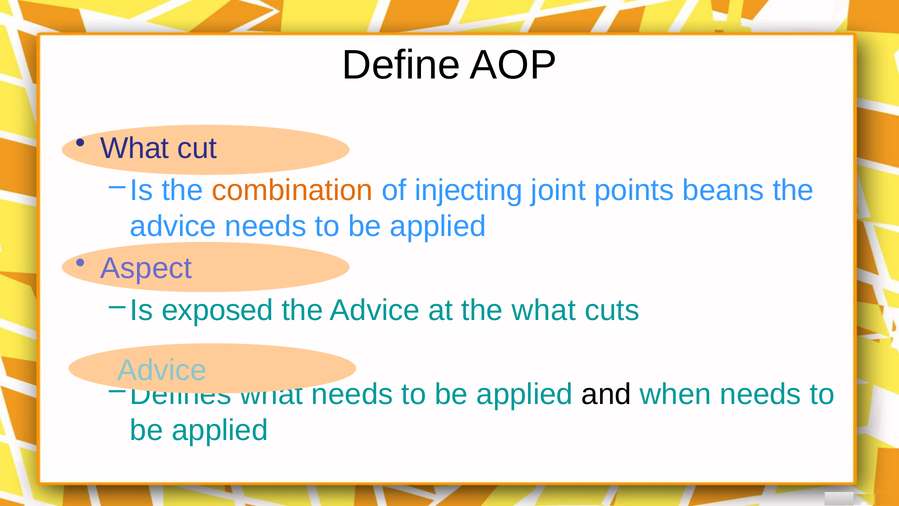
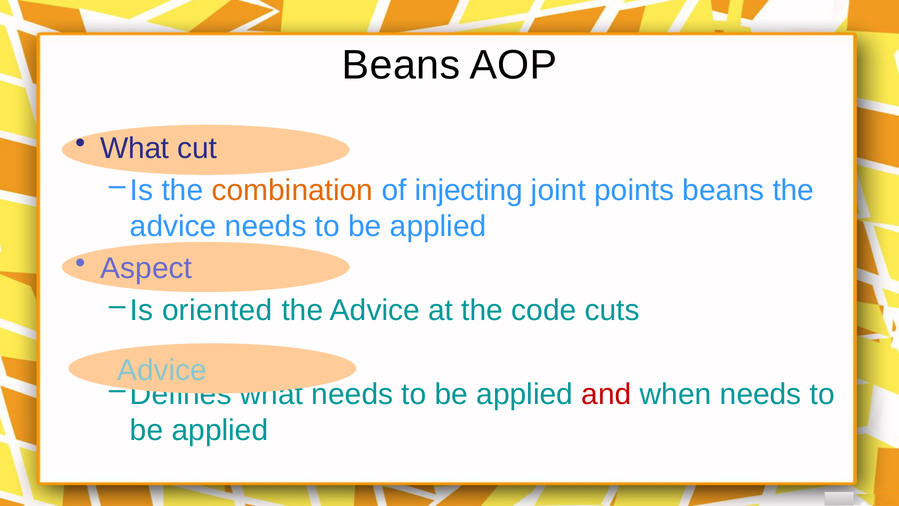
Define: Define -> Beans (401, 65)
exposed: exposed -> oriented (217, 310)
the what: what -> code (544, 310)
and colour: black -> red (606, 394)
